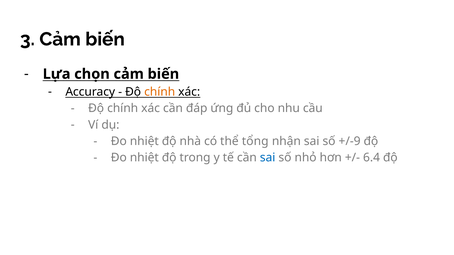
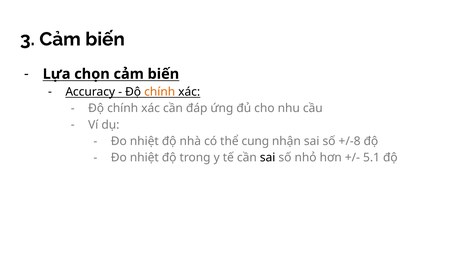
tổng: tổng -> cung (255, 141)
+/-9: +/-9 -> +/-8 (350, 141)
sai colour: blue -> black (268, 158)
6.4: 6.4 -> 5.1 (372, 158)
